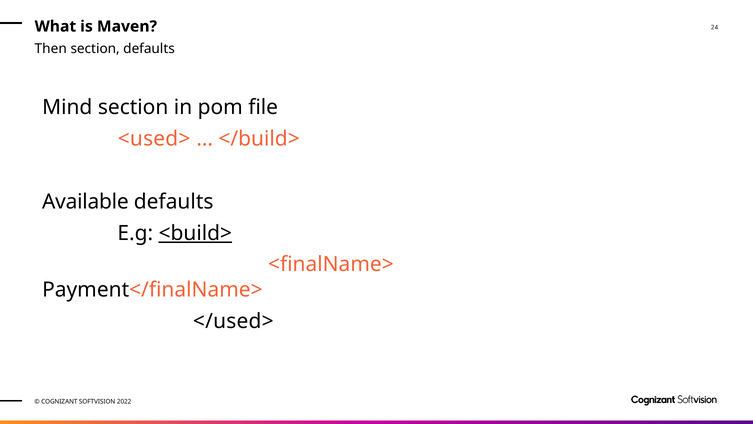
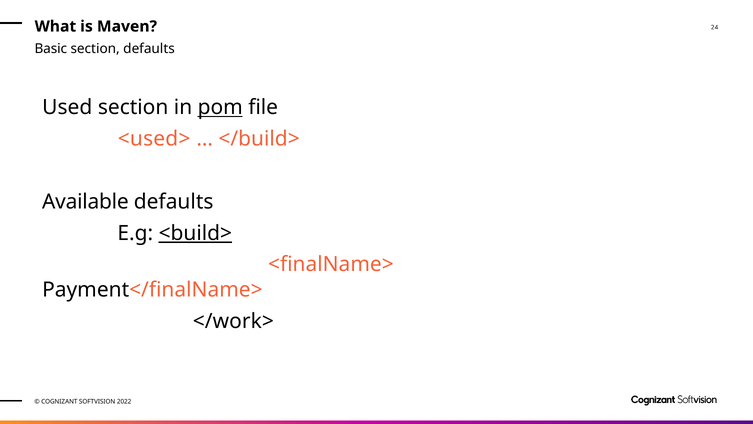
Then: Then -> Basic (51, 49)
Mind: Mind -> Used (67, 107)
pom underline: none -> present (220, 107)
</used>: </used> -> </work> (233, 321)
